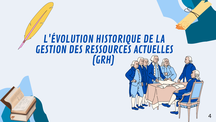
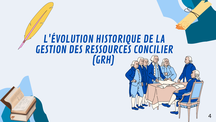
ACTUELLES: ACTUELLES -> CONCILIER (153, 50)
